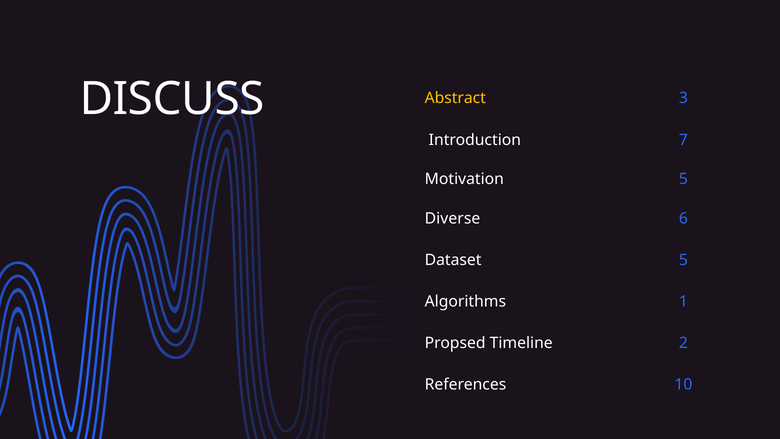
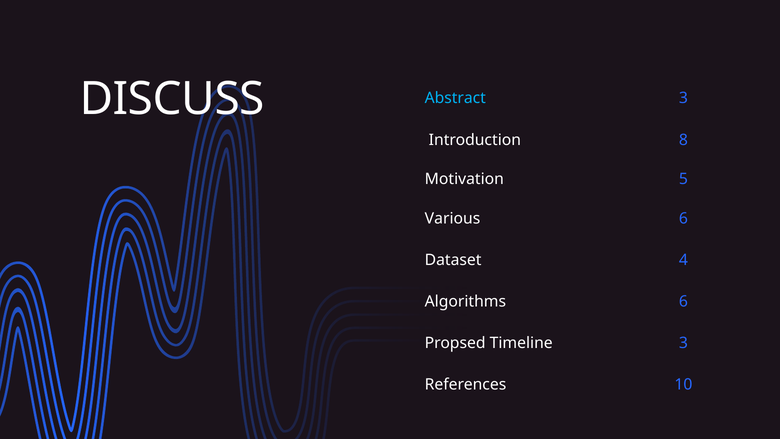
Abstract colour: yellow -> light blue (455, 98)
7: 7 -> 8 (683, 140)
Diverse: Diverse -> Various (453, 218)
Dataset 5: 5 -> 4 (683, 260)
Algorithms 1: 1 -> 6 (683, 302)
Timeline 2: 2 -> 3 (683, 343)
